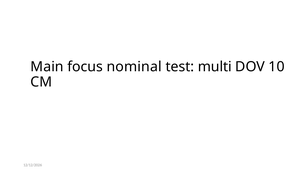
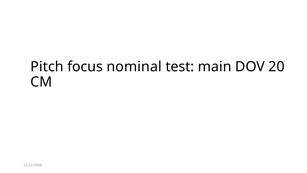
Main: Main -> Pitch (47, 67)
multi: multi -> main (215, 67)
10: 10 -> 20 (277, 67)
